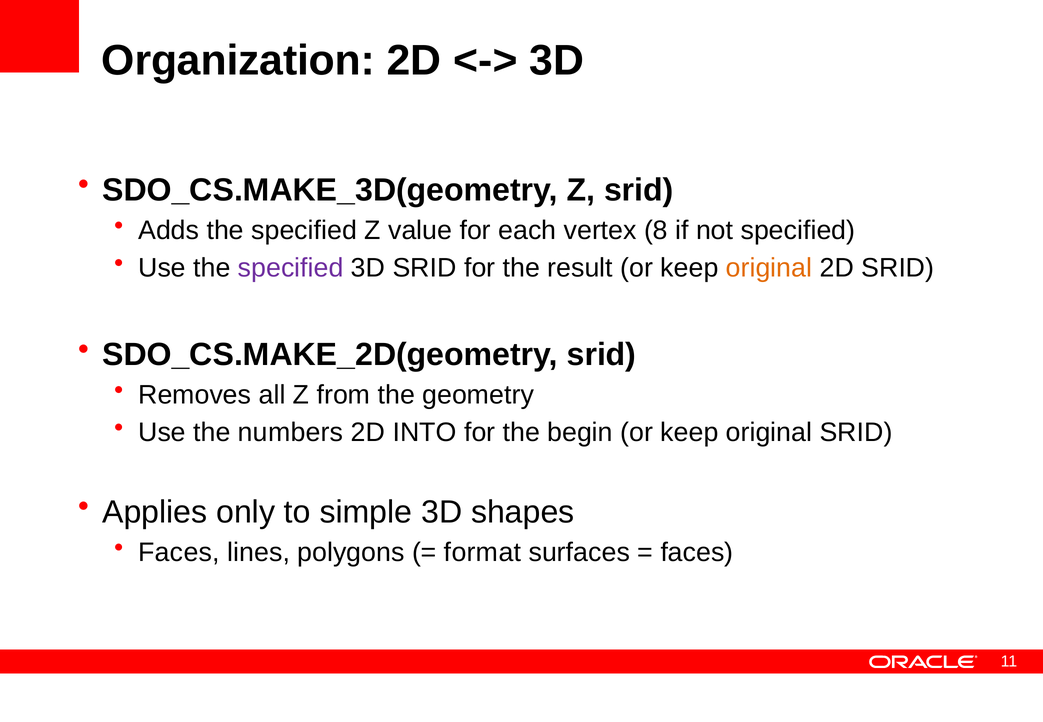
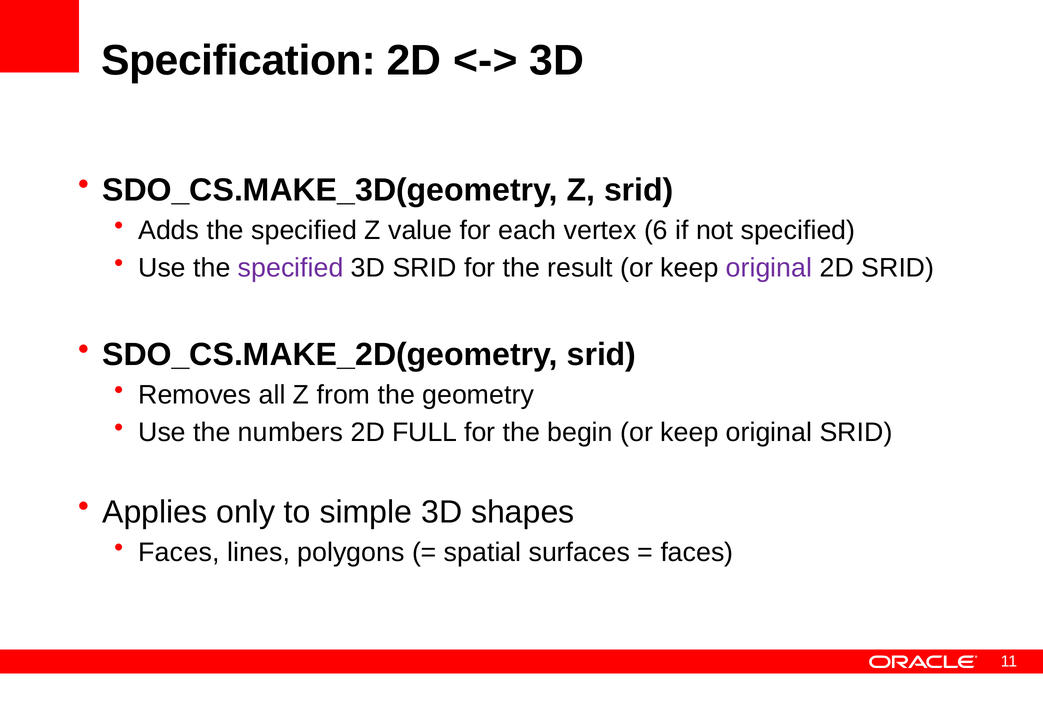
Organization: Organization -> Specification (238, 61)
8: 8 -> 6 (656, 230)
original colour: orange -> purple (769, 268)
INTO: INTO -> FULL (425, 432)
format: format -> spatial (483, 552)
